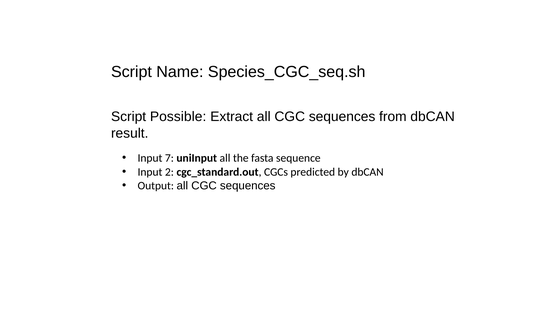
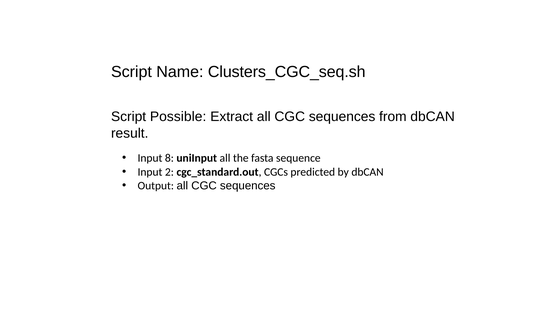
Species_CGC_seq.sh: Species_CGC_seq.sh -> Clusters_CGC_seq.sh (287, 72)
7: 7 -> 8 (169, 158)
